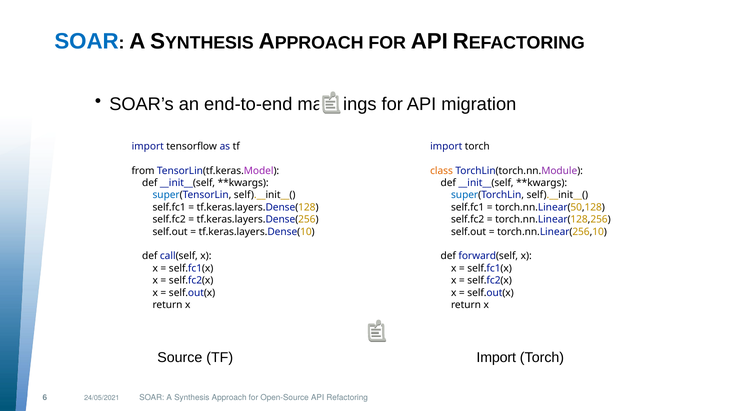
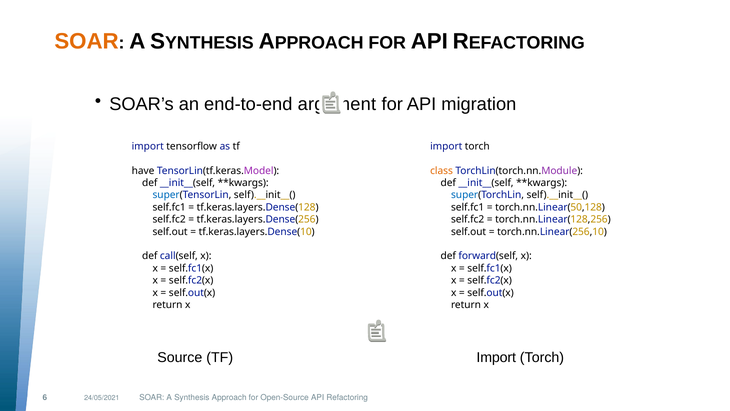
SOAR colour: blue -> orange (87, 41)
mappings: mappings -> argument (337, 104)
from: from -> have (143, 171)
